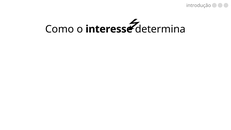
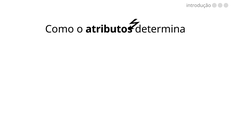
interesse: interesse -> atributos (109, 29)
